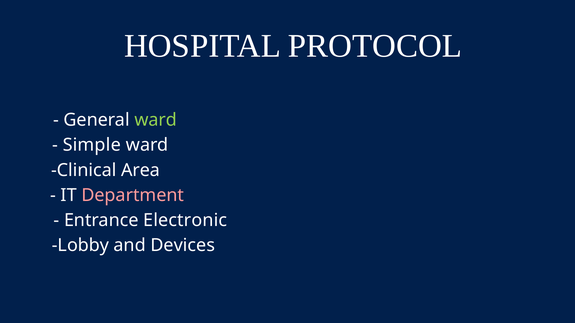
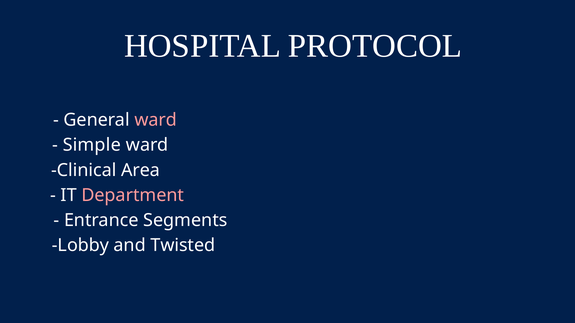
ward colour: light green -> pink (156, 120)
Electronic: Electronic -> Segments (185, 221)
Devices: Devices -> Twisted (183, 246)
